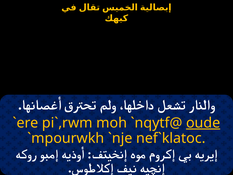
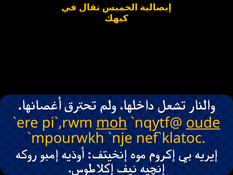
moh underline: none -> present (112, 123)
